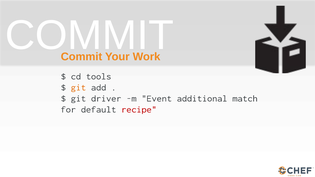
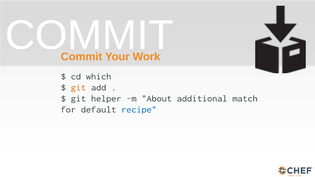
tools: tools -> which (99, 76)
driver: driver -> helper (106, 99)
Event: Event -> About (157, 99)
recipe colour: red -> blue (139, 110)
